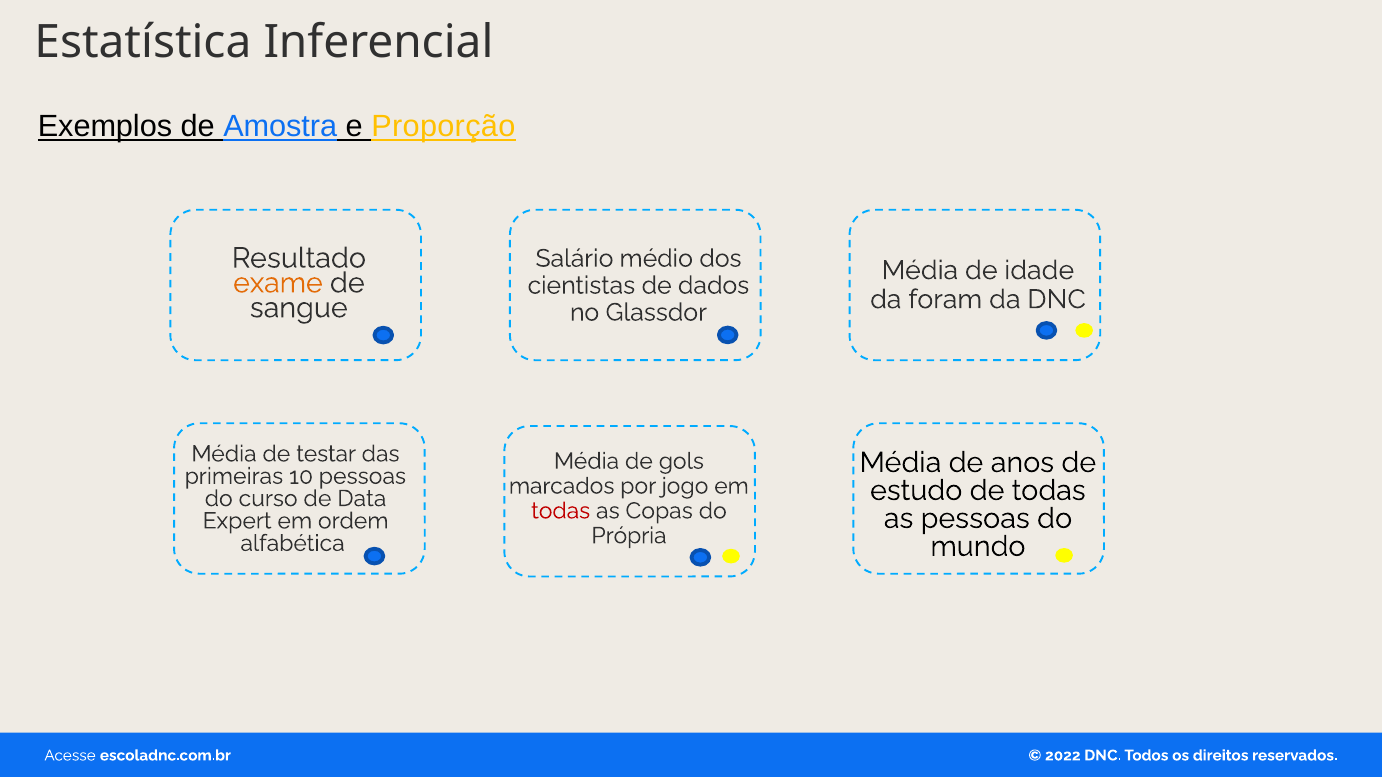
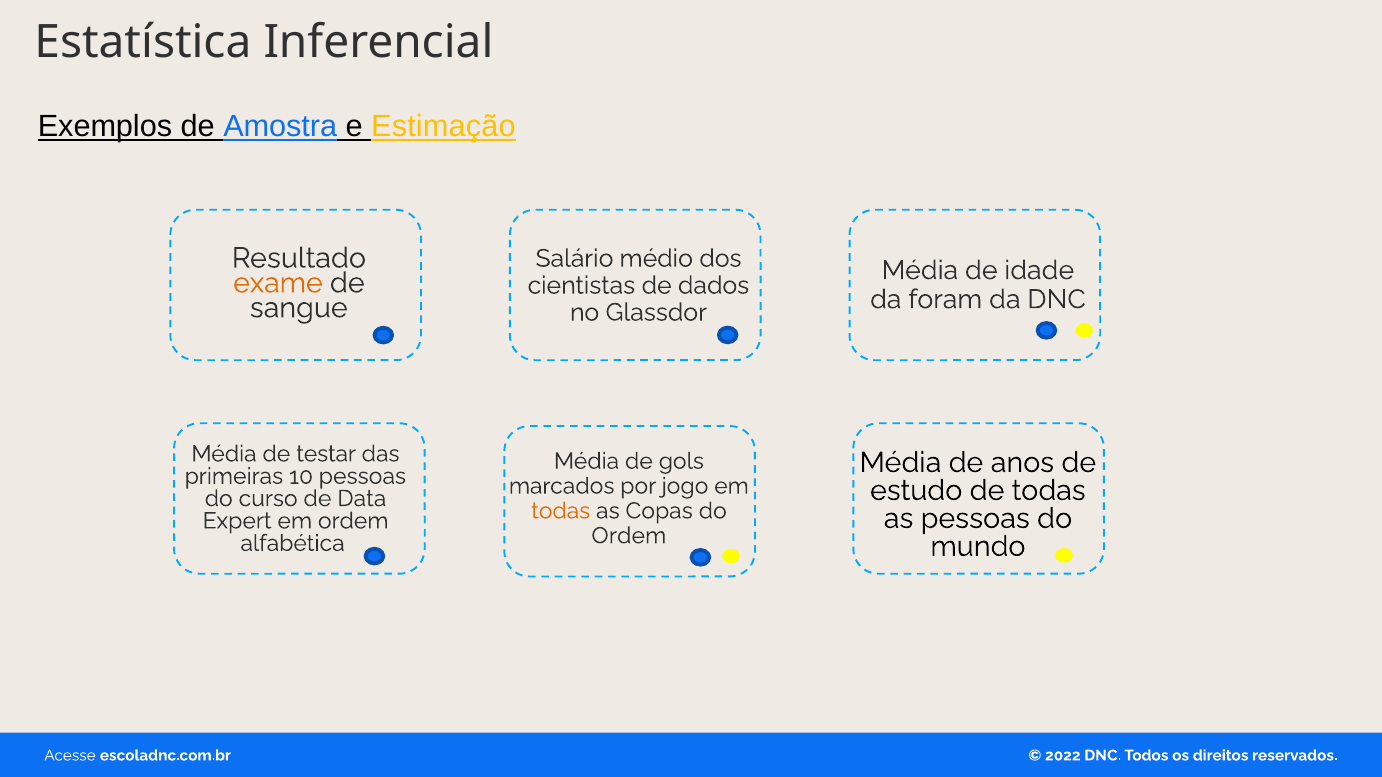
Proporção: Proporção -> Estimação (443, 126)
todas colour: red -> orange (561, 511)
Própria: Própria -> Ordem (629, 536)
